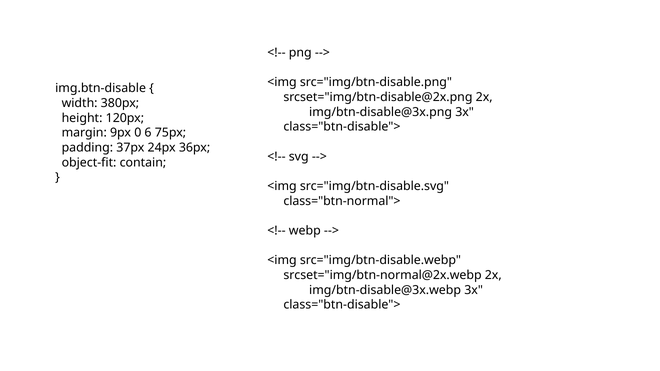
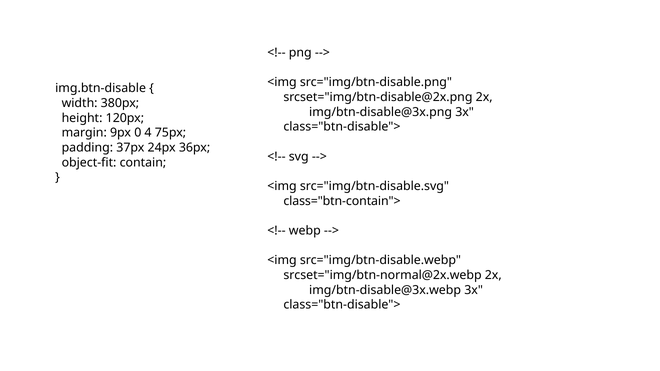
6: 6 -> 4 (148, 133)
class="btn-normal">: class="btn-normal"> -> class="btn-contain"> (342, 201)
